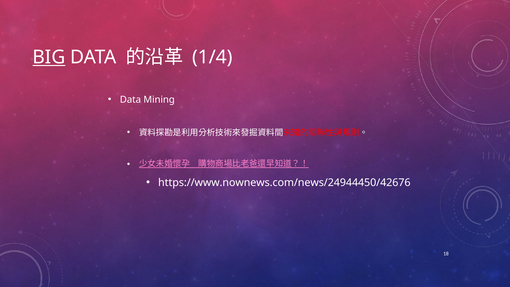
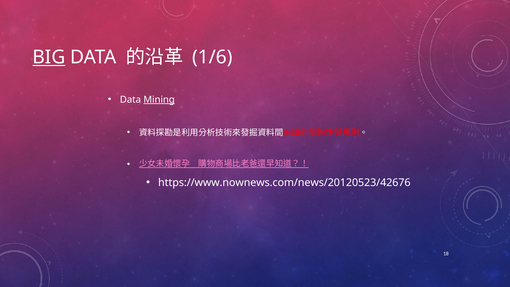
1/4: 1/4 -> 1/6 (212, 57)
Mining underline: none -> present (159, 100)
https://www.nownews.com/news/24944450/42676: https://www.nownews.com/news/24944450/42676 -> https://www.nownews.com/news/20120523/42676 (284, 182)
